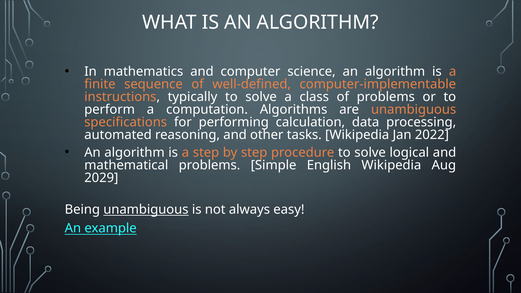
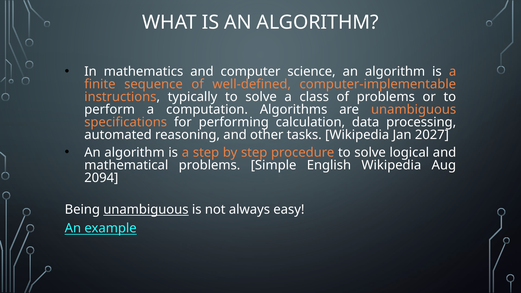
2022: 2022 -> 2027 (432, 135)
2029: 2029 -> 2094 (101, 178)
